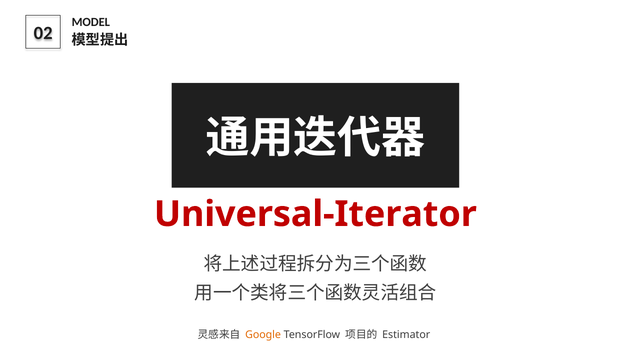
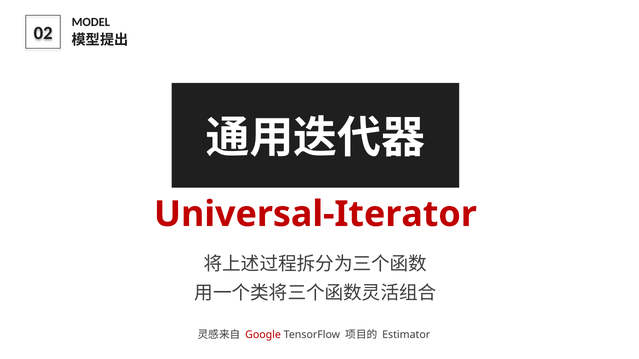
Google colour: orange -> red (263, 335)
